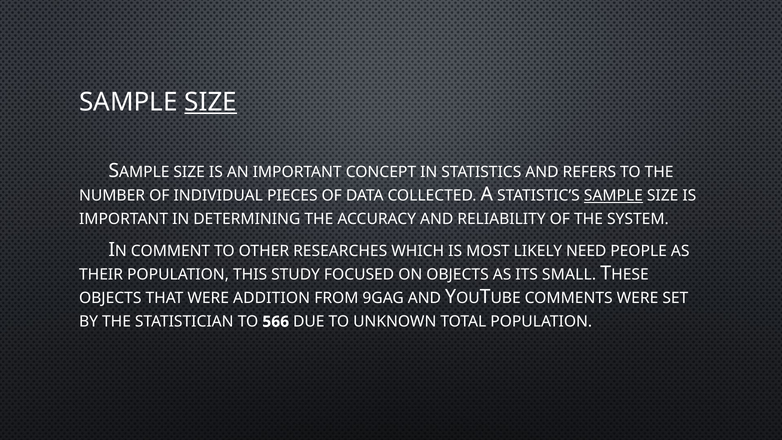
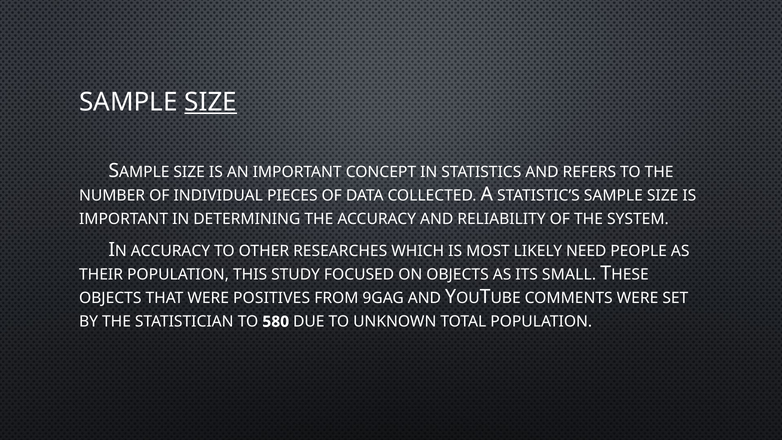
SAMPLE underline: present -> none (613, 196)
COMMENT: COMMENT -> ACCURACY (170, 251)
ADDITION: ADDITION -> POSITIVES (272, 298)
566: 566 -> 580 (276, 322)
